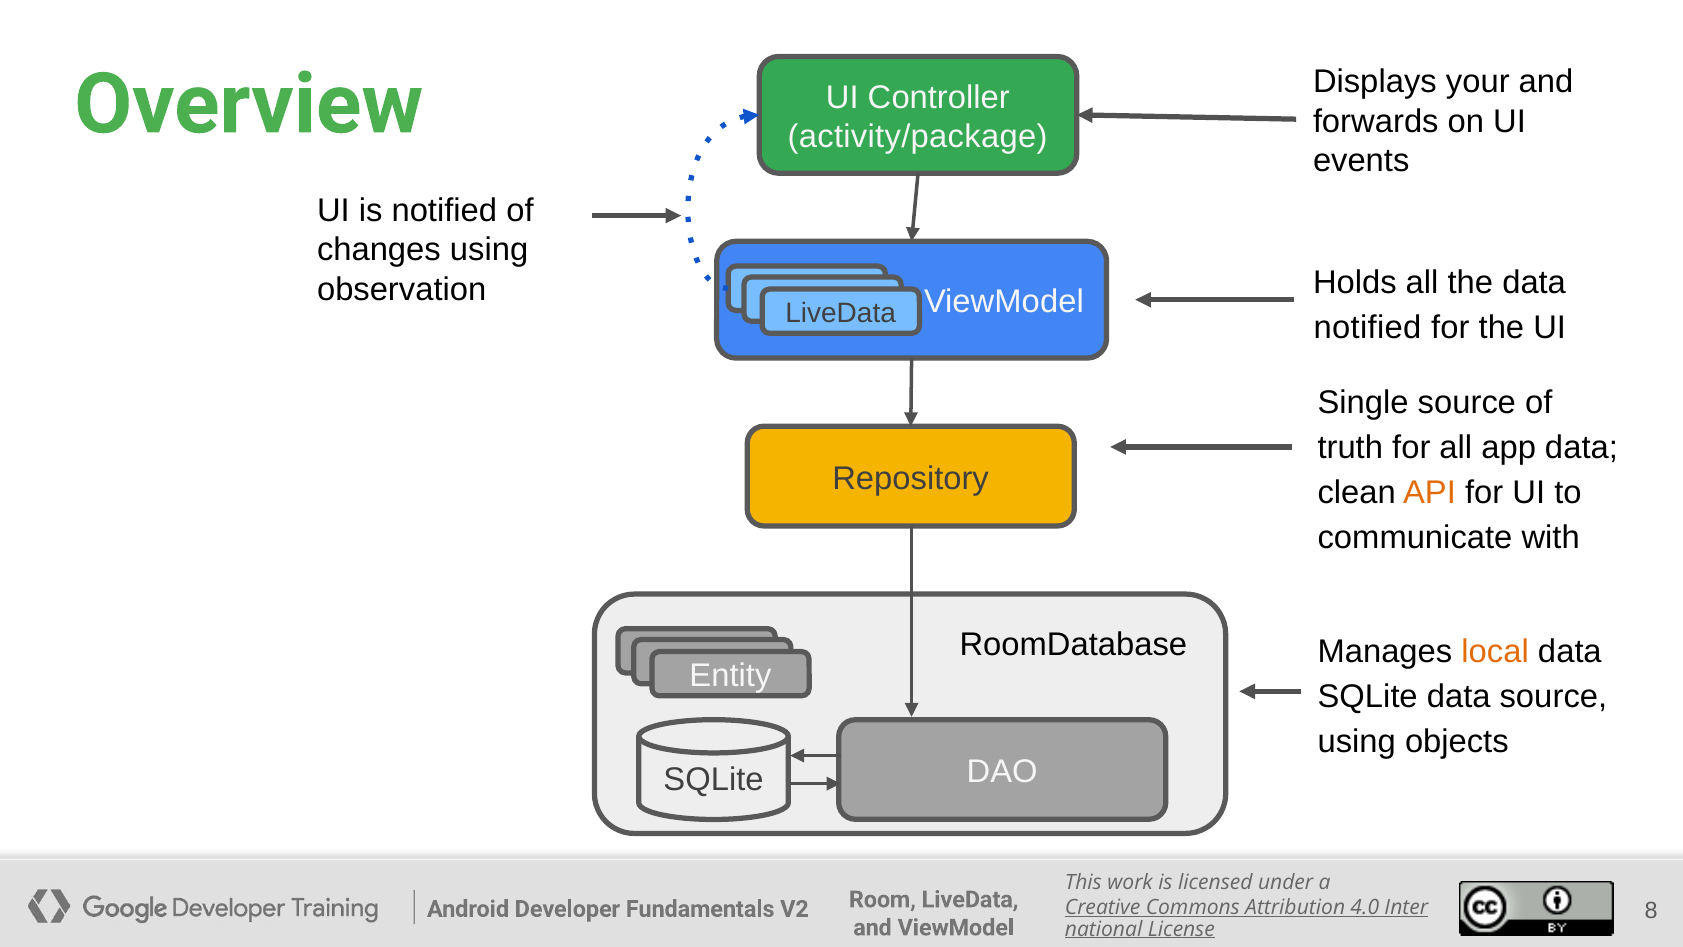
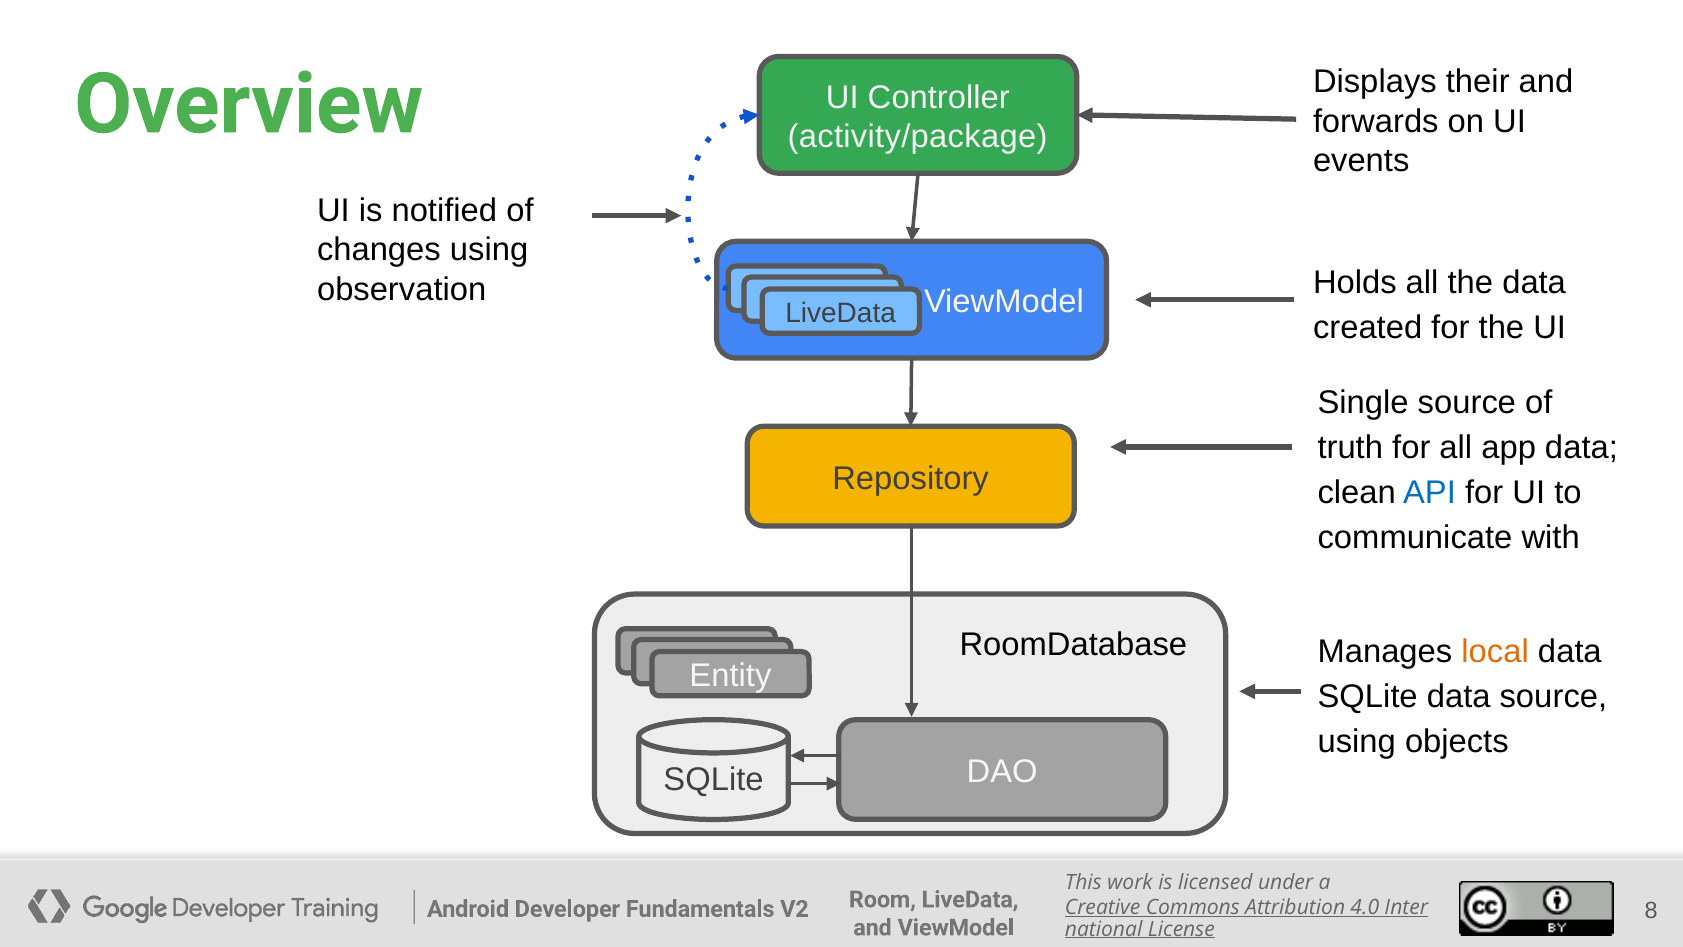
your: your -> their (1478, 82)
notified: notified -> created (1368, 327)
API colour: orange -> blue (1429, 493)
